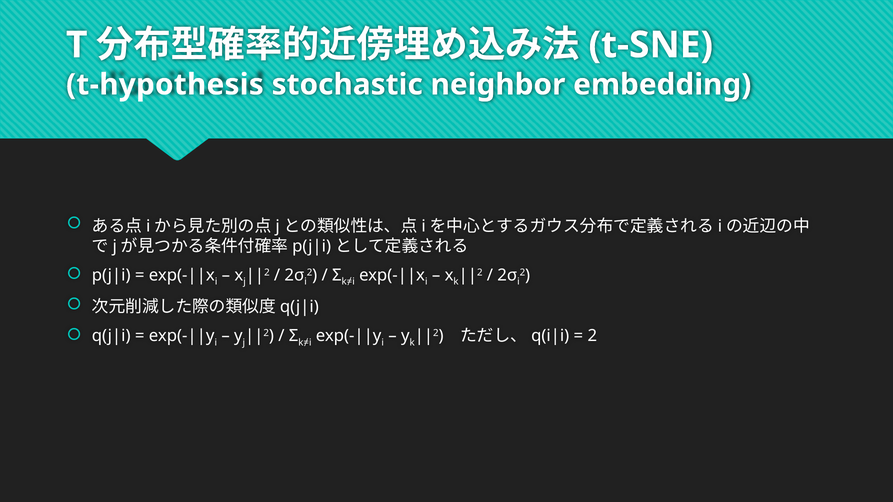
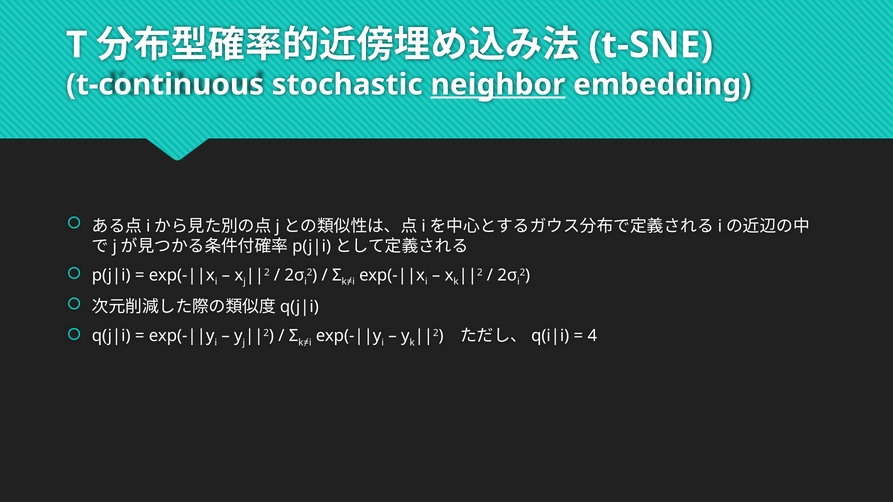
t-hypothesis: t-hypothesis -> t-continuous (165, 85)
neighbor underline: none -> present (498, 85)
2: 2 -> 4 (592, 336)
